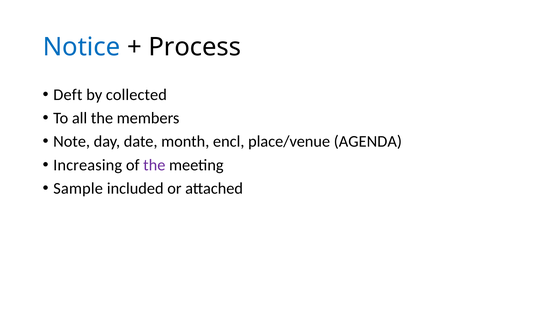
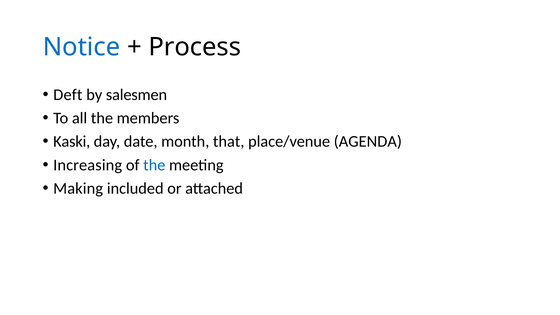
collected: collected -> salesmen (137, 95)
Note: Note -> Kaski (72, 142)
encl: encl -> that (229, 142)
the colour: purple -> blue (154, 165)
Sample: Sample -> Making (78, 188)
